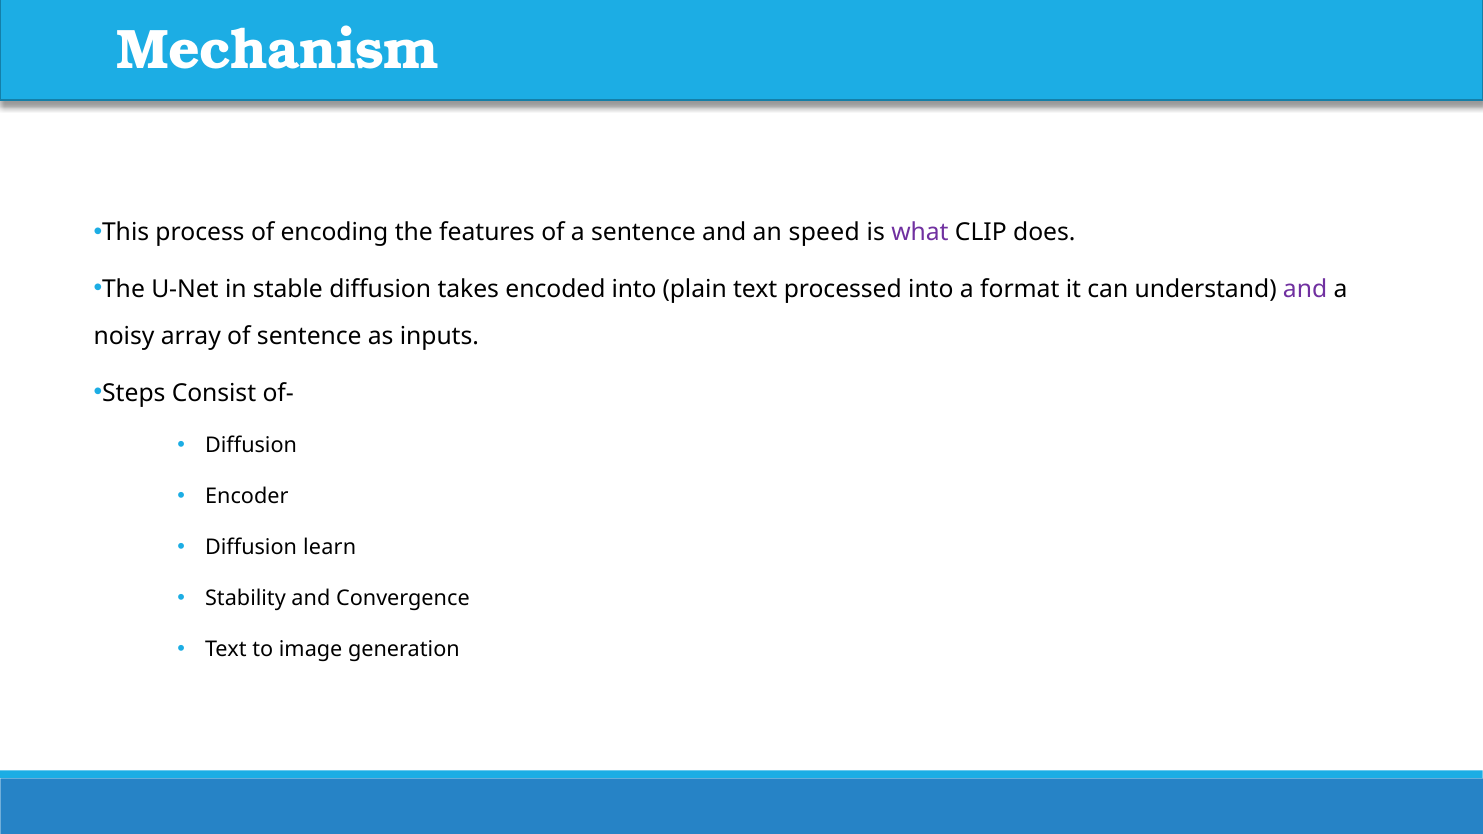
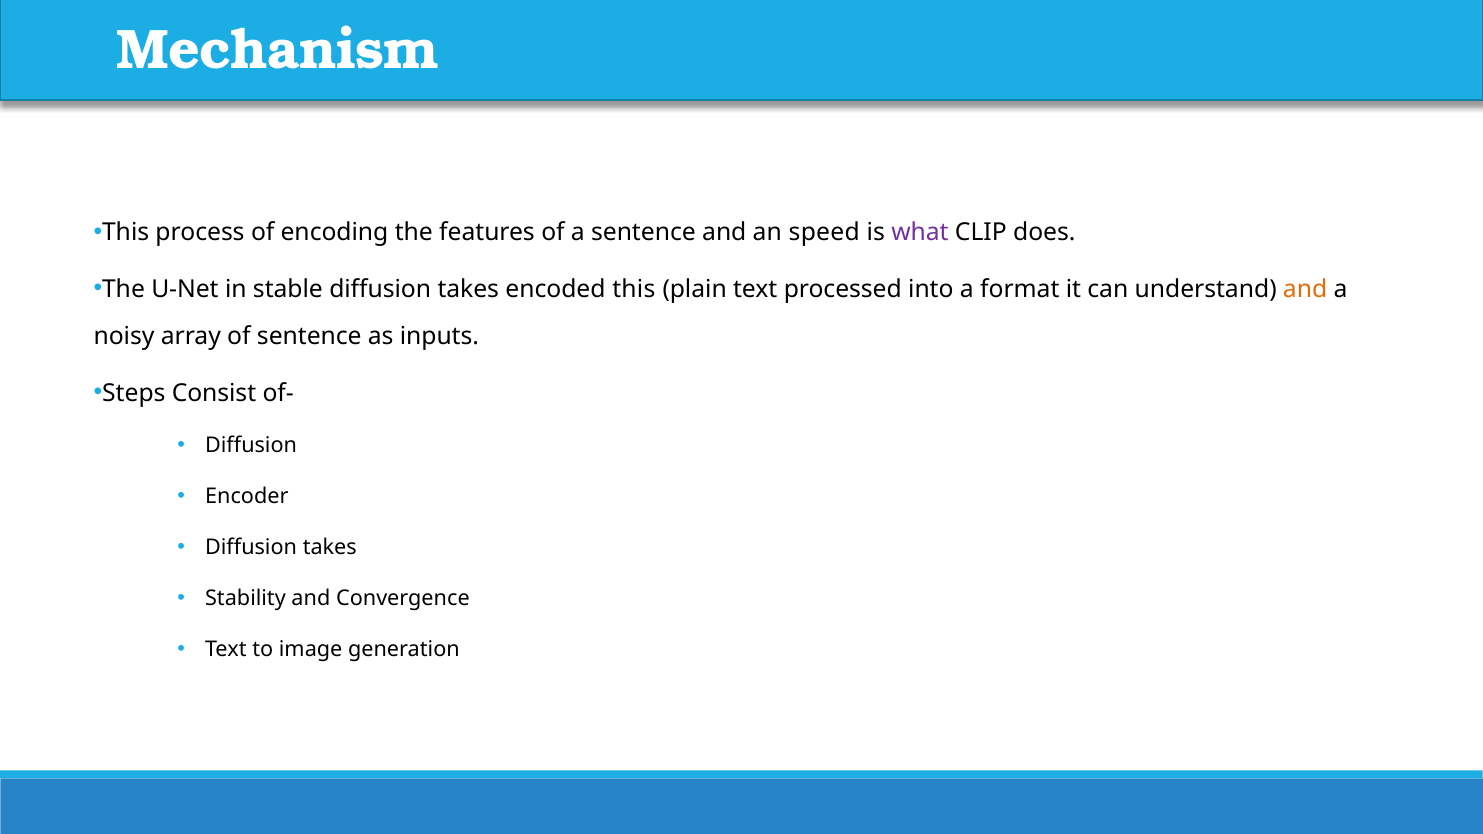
encoded into: into -> this (634, 289)
and colour: purple -> orange (1305, 289)
learn: learn -> takes (330, 547)
